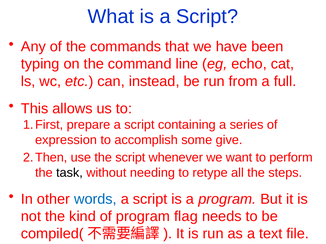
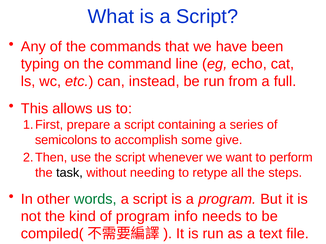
expression: expression -> semicolons (66, 140)
words colour: blue -> green (95, 199)
flag: flag -> info (186, 217)
